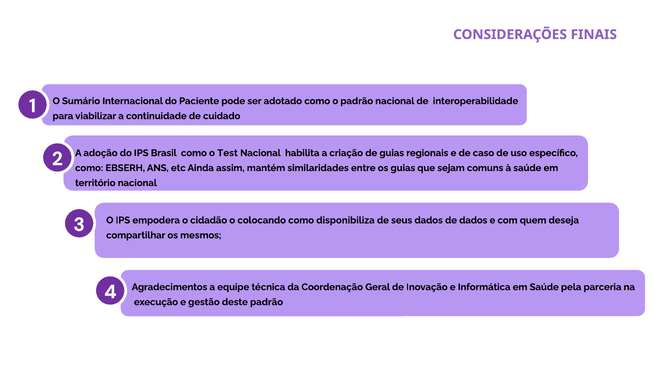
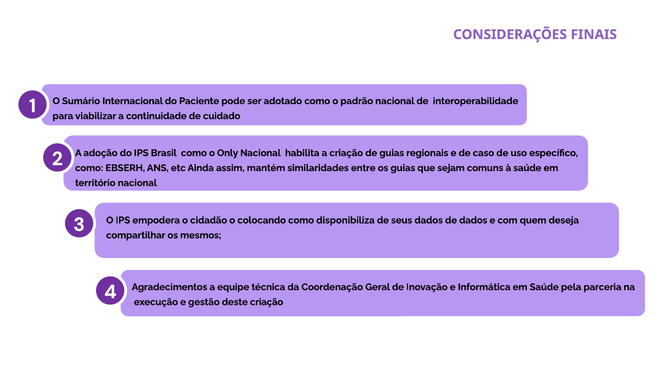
Test: Test -> Only (228, 153)
deste padrão: padrão -> criação (267, 302)
